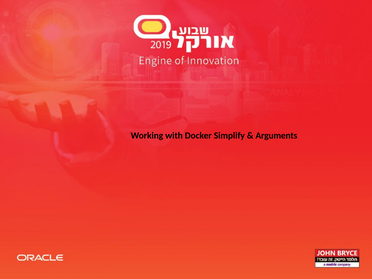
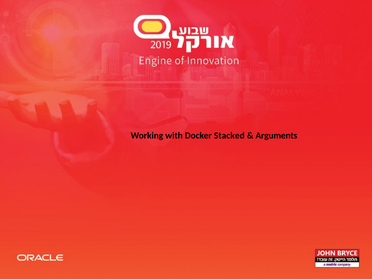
Simplify: Simplify -> Stacked (229, 136)
